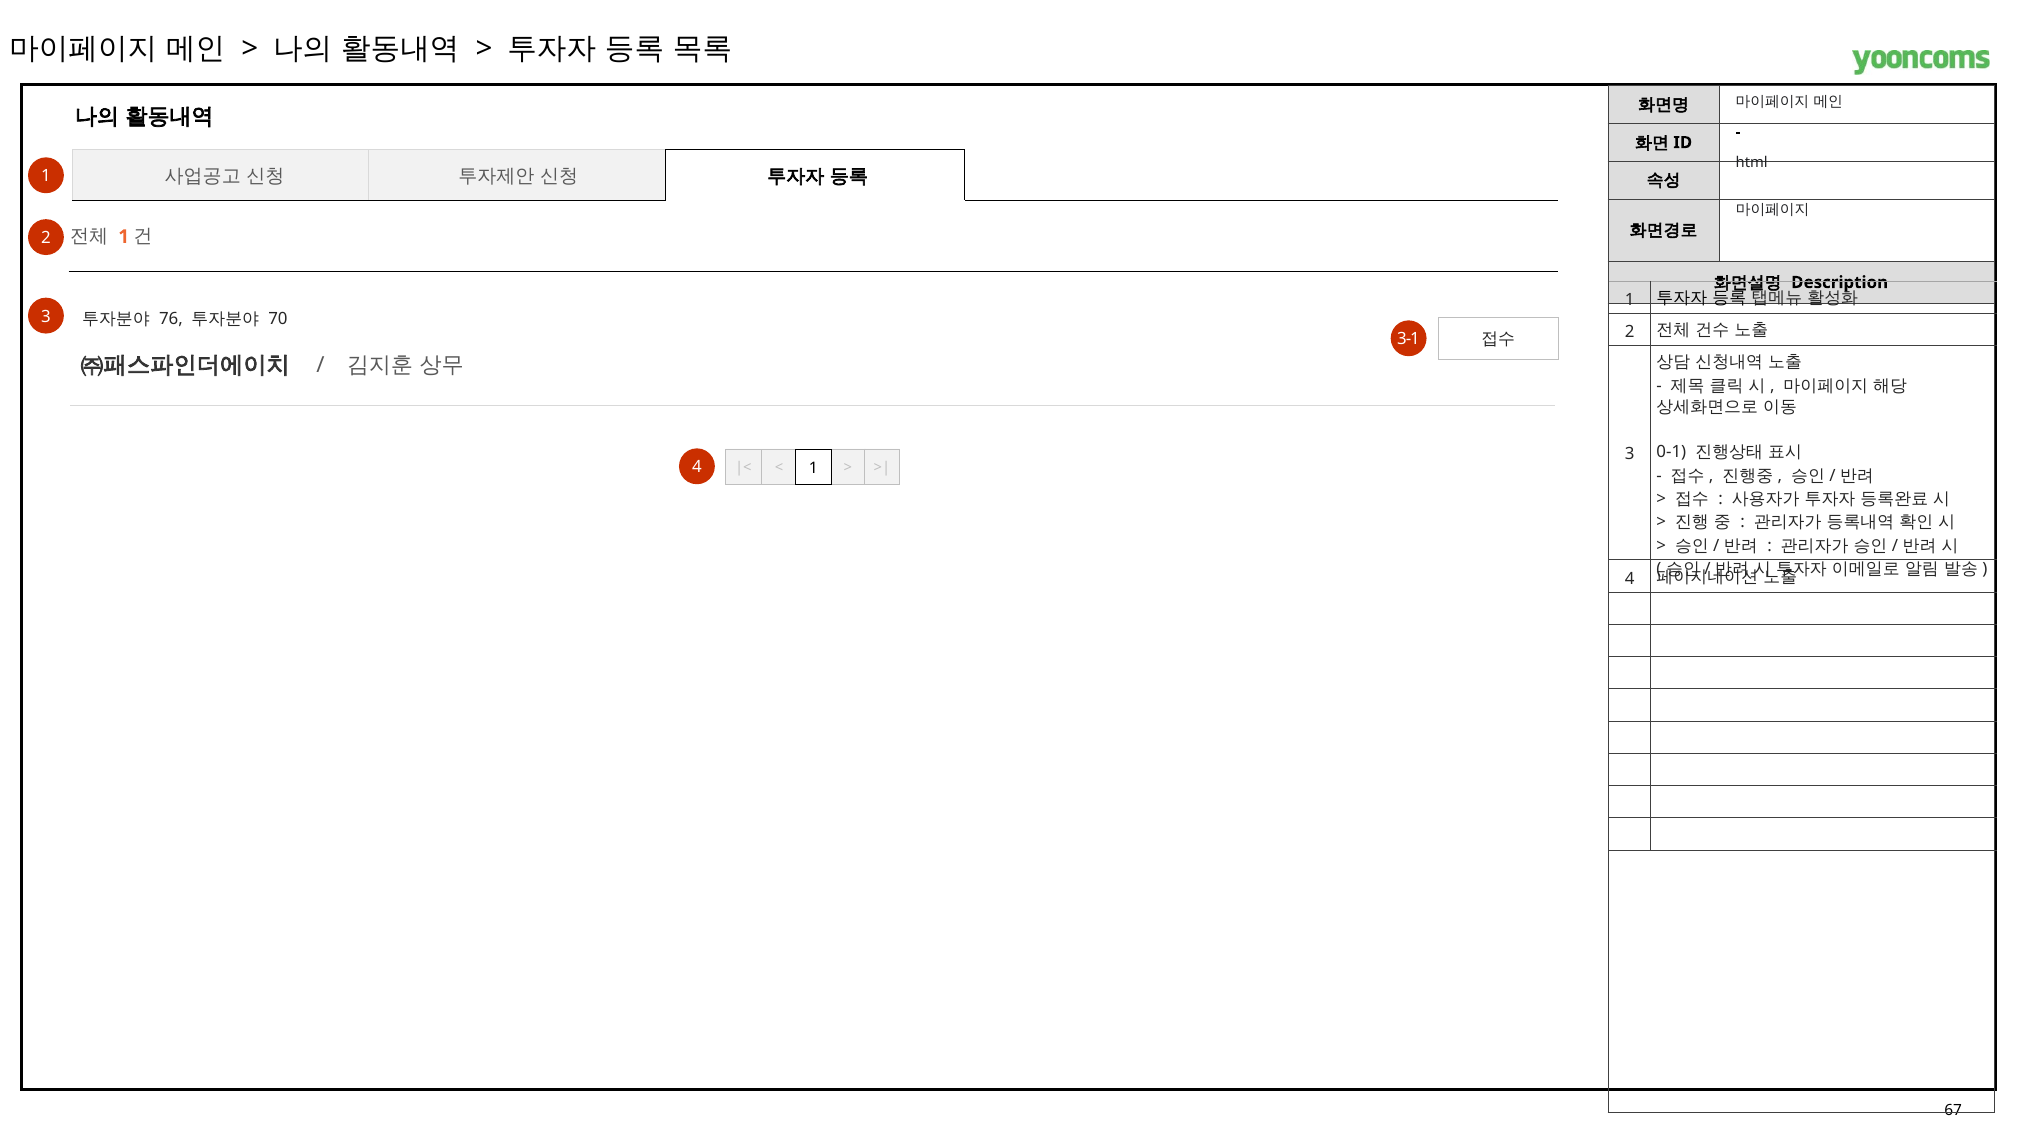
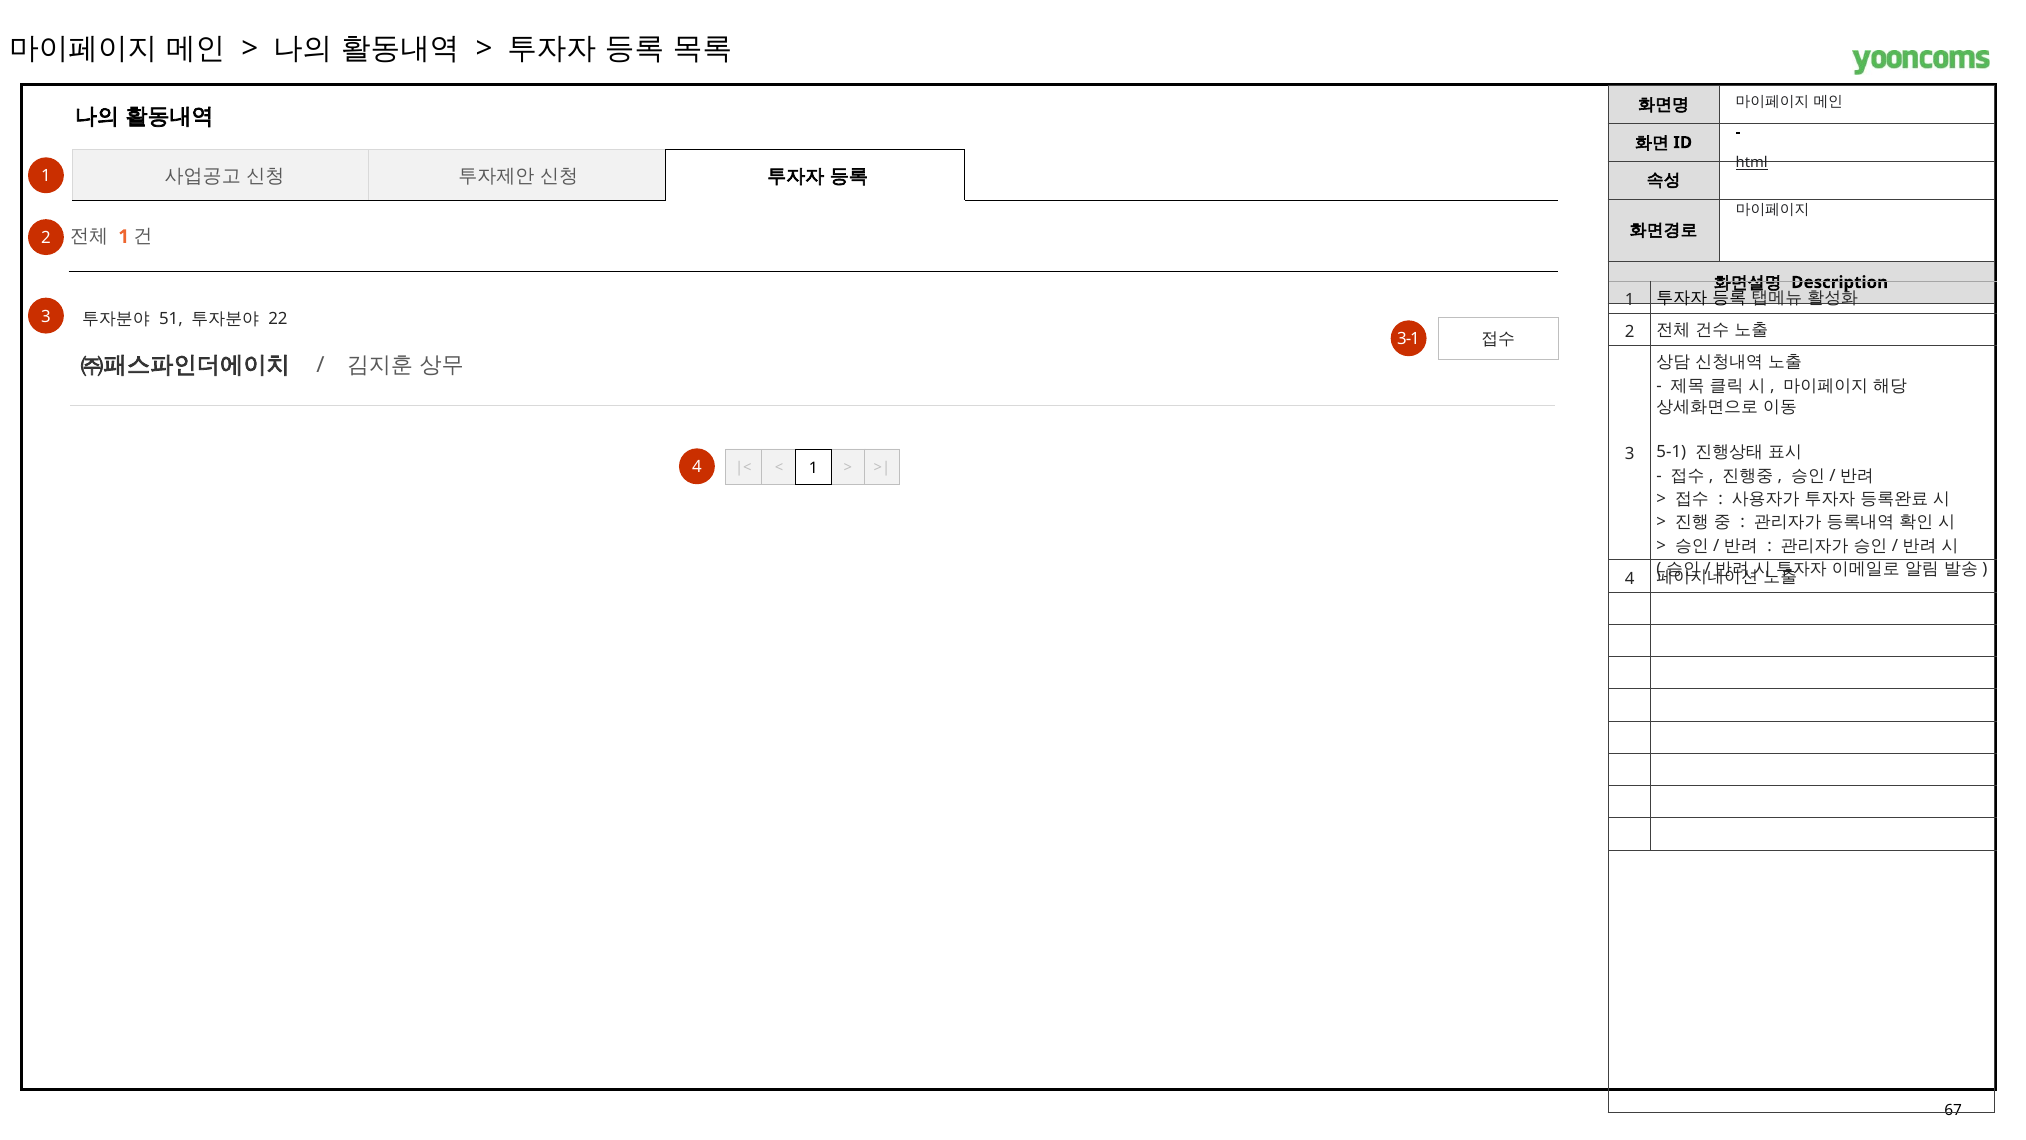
html underline: none -> present (1752, 163)
76: 76 -> 51 (171, 319)
70: 70 -> 22 (278, 319)
0-1: 0-1 -> 5-1 (1671, 452)
